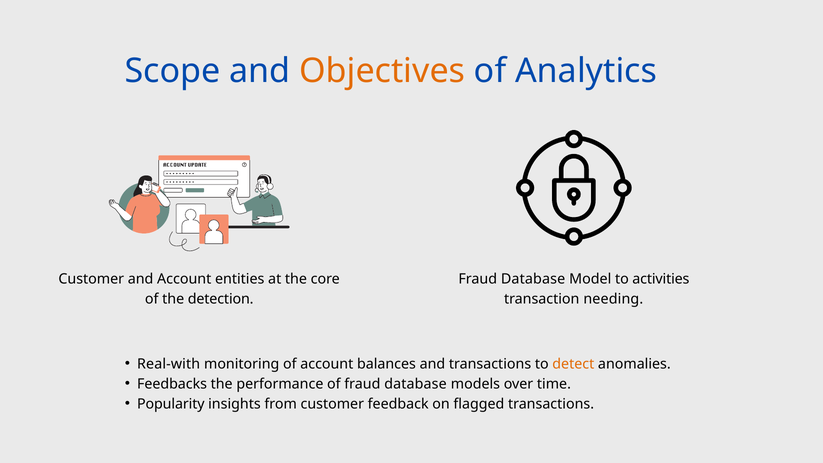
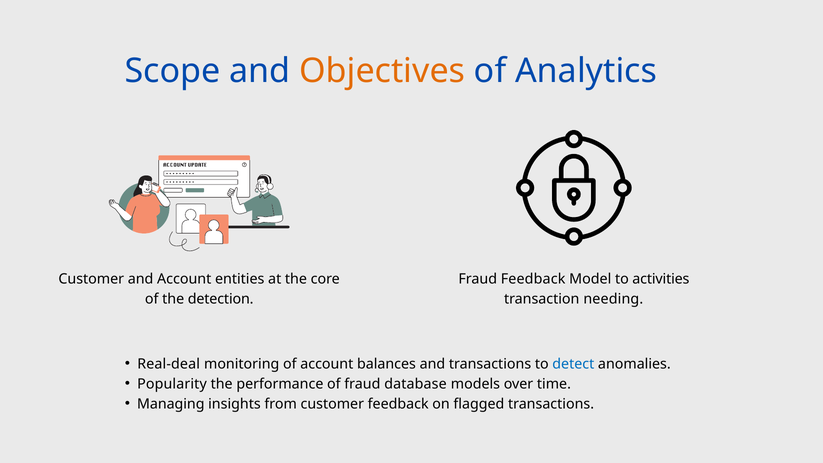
Database: Database -> Feedback (533, 279)
Real-with: Real-with -> Real-deal (169, 364)
detect colour: orange -> blue (573, 364)
Feedbacks: Feedbacks -> Popularity (172, 384)
Popularity: Popularity -> Managing (171, 404)
